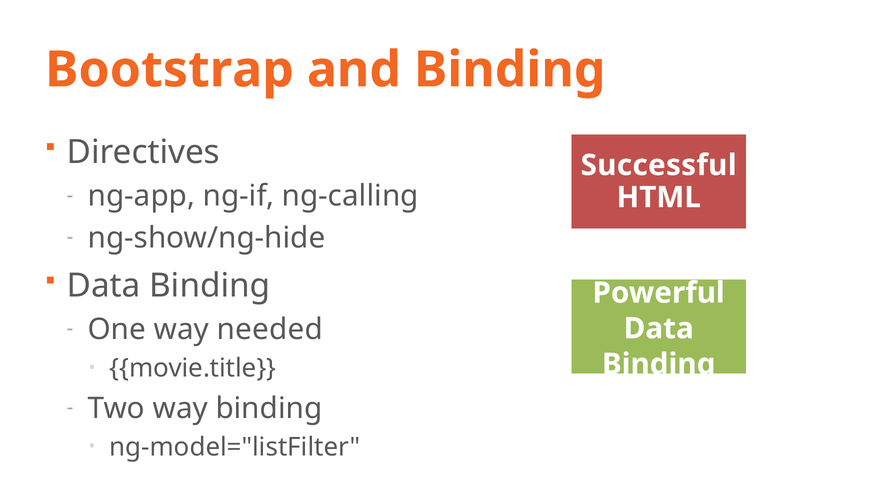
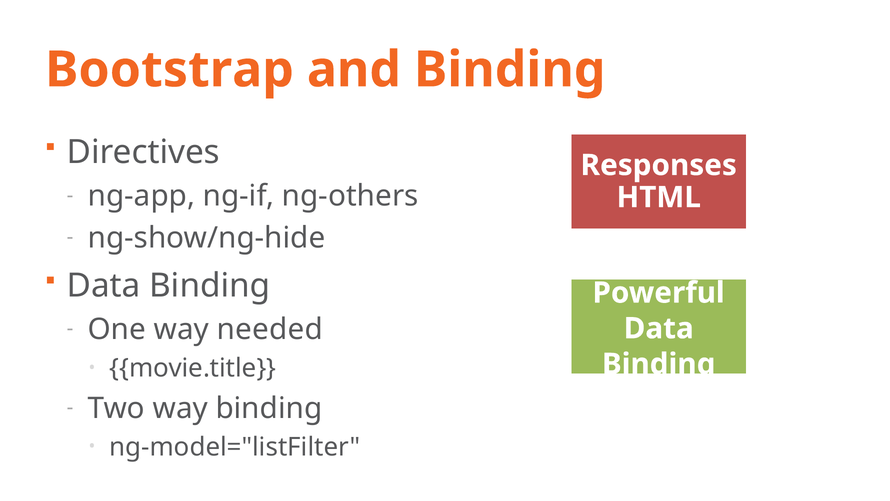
Successful: Successful -> Responses (659, 165)
ng-calling: ng-calling -> ng-others (350, 196)
